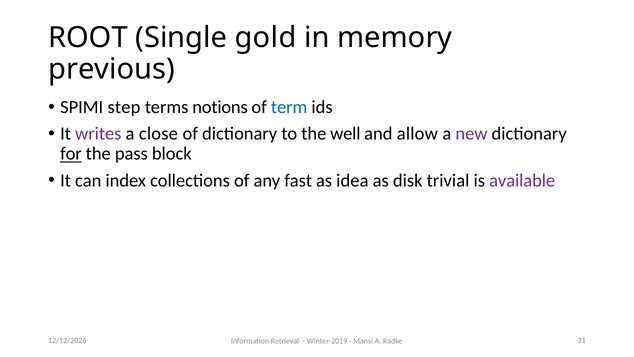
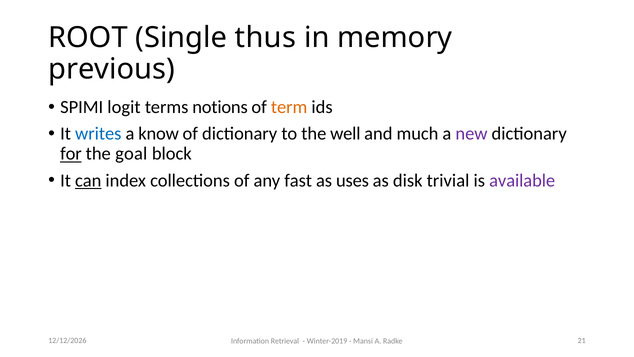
gold: gold -> thus (266, 38)
step: step -> logit (124, 107)
term colour: blue -> orange (289, 107)
writes colour: purple -> blue (98, 134)
close: close -> know (159, 134)
allow: allow -> much (417, 134)
pass: pass -> goal (131, 154)
can underline: none -> present (88, 180)
idea: idea -> uses (352, 180)
